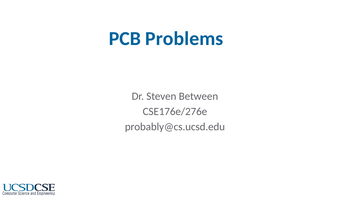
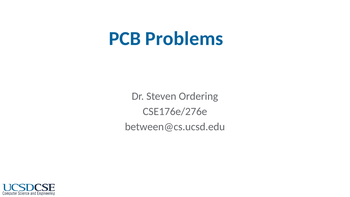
Between: Between -> Ordering (198, 96)
probably@cs.ucsd.edu: probably@cs.ucsd.edu -> between@cs.ucsd.edu (175, 127)
